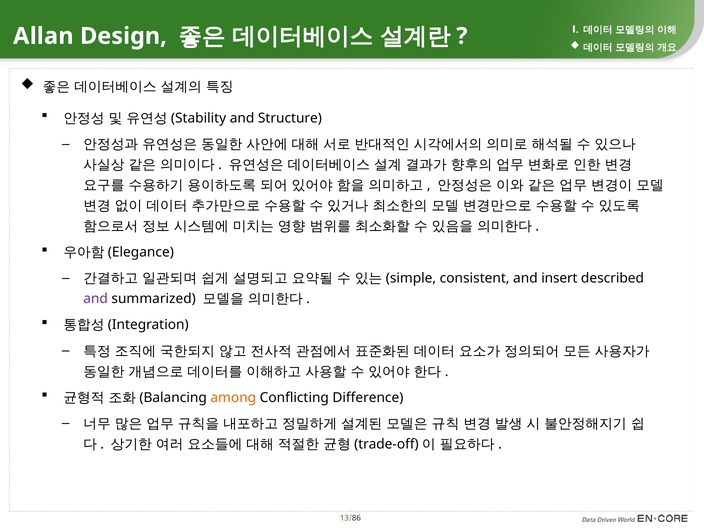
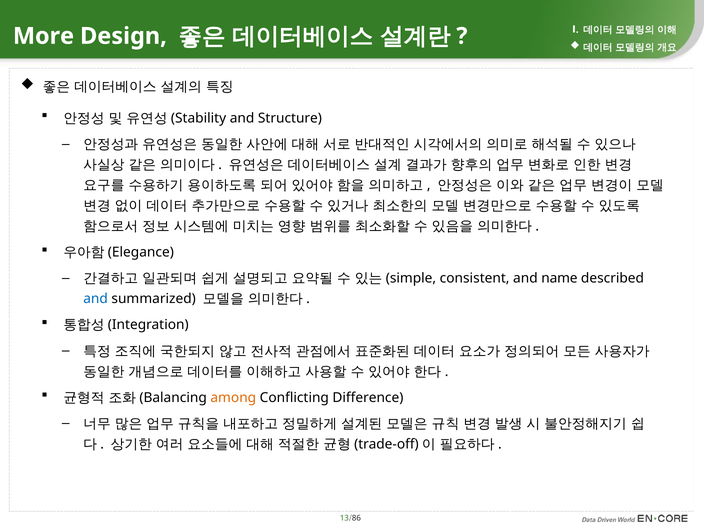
Allan: Allan -> More (43, 36)
insert: insert -> name (559, 278)
and colour: purple -> blue (96, 299)
